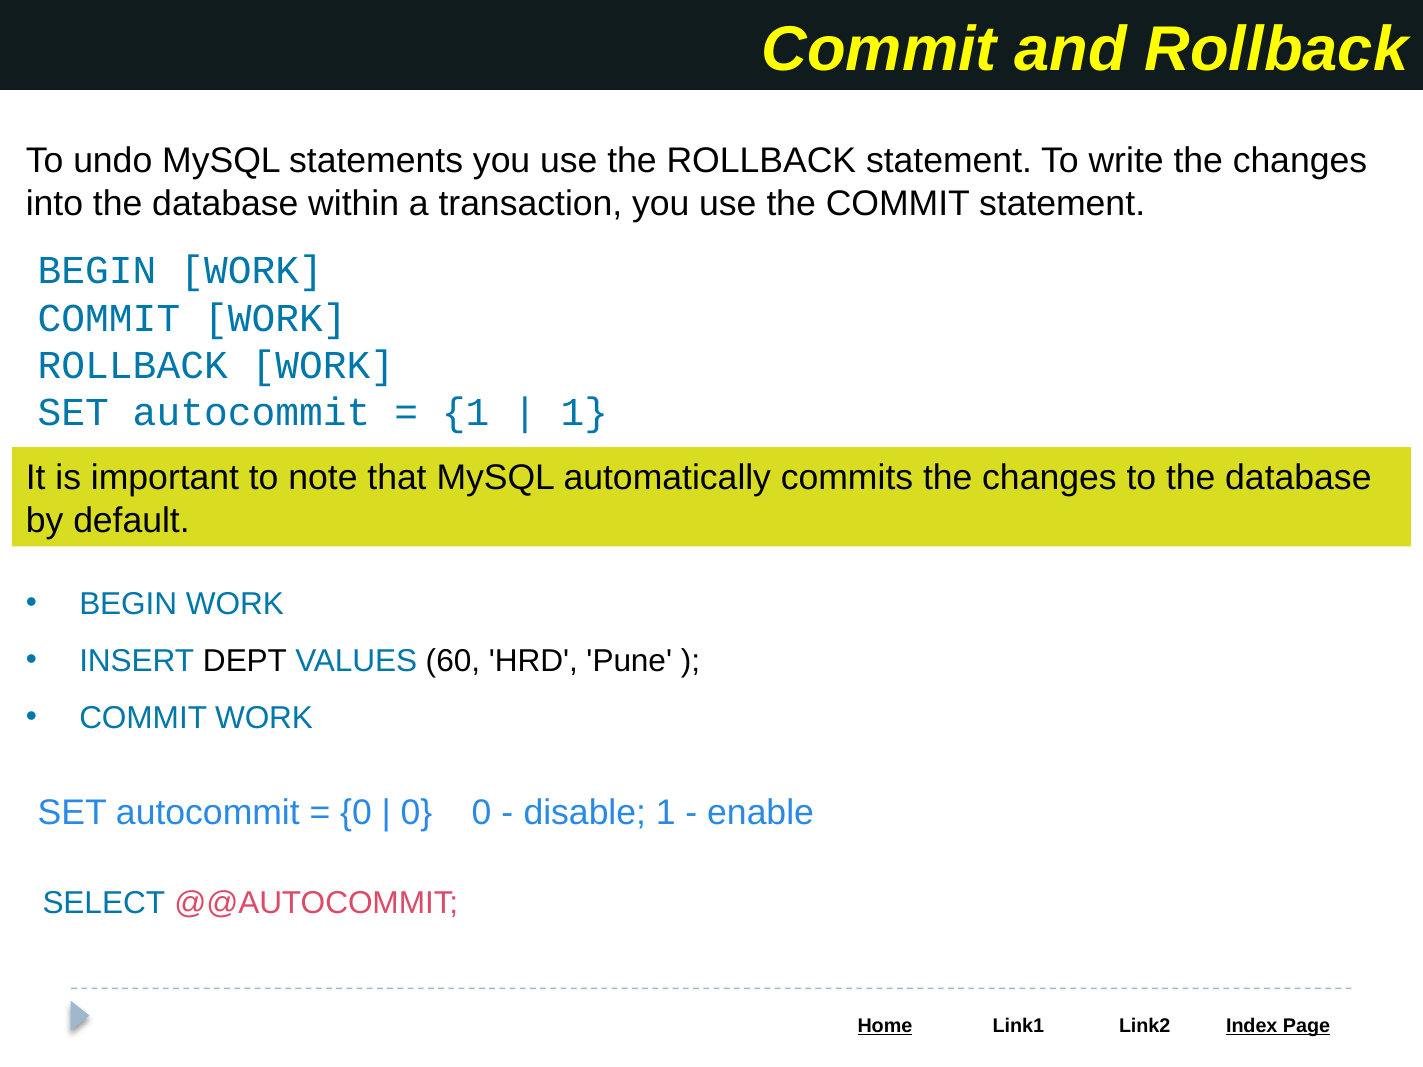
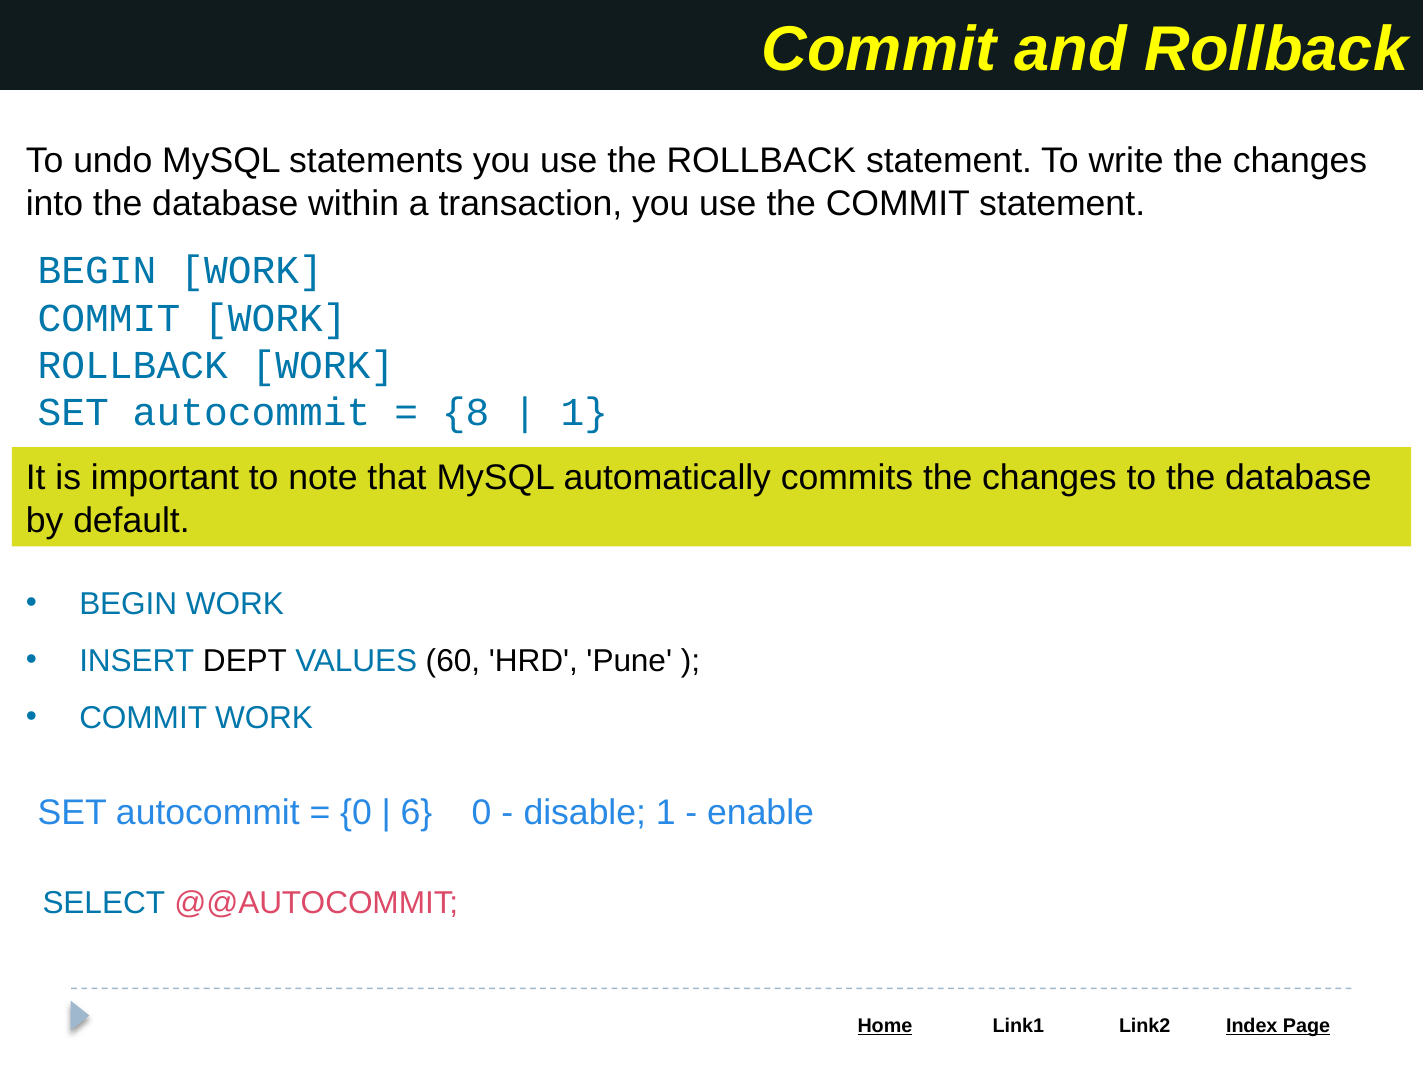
1: 1 -> 8 (466, 413)
0: 0 -> 6 (416, 813)
